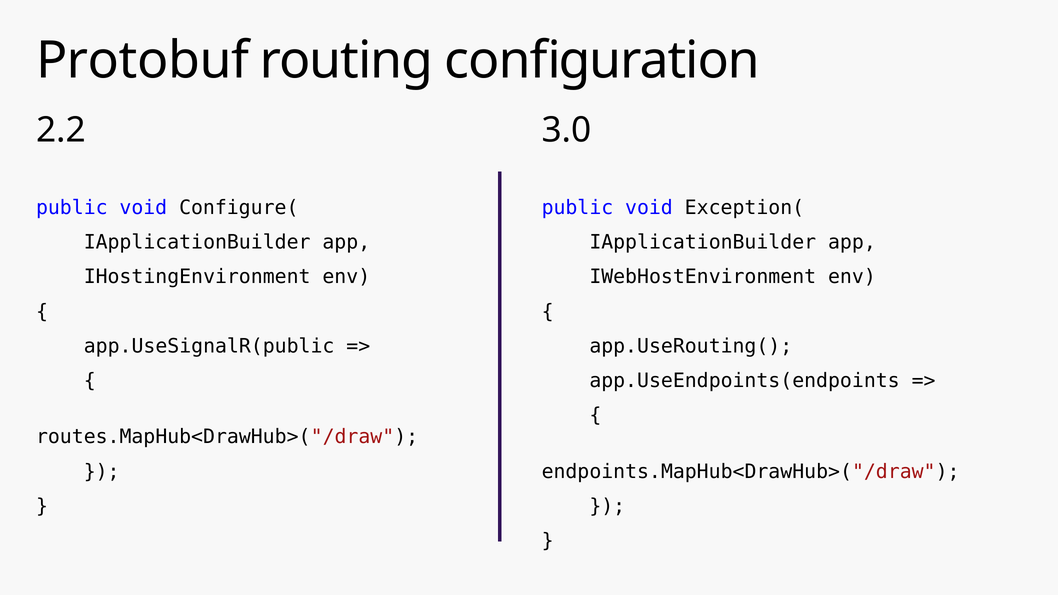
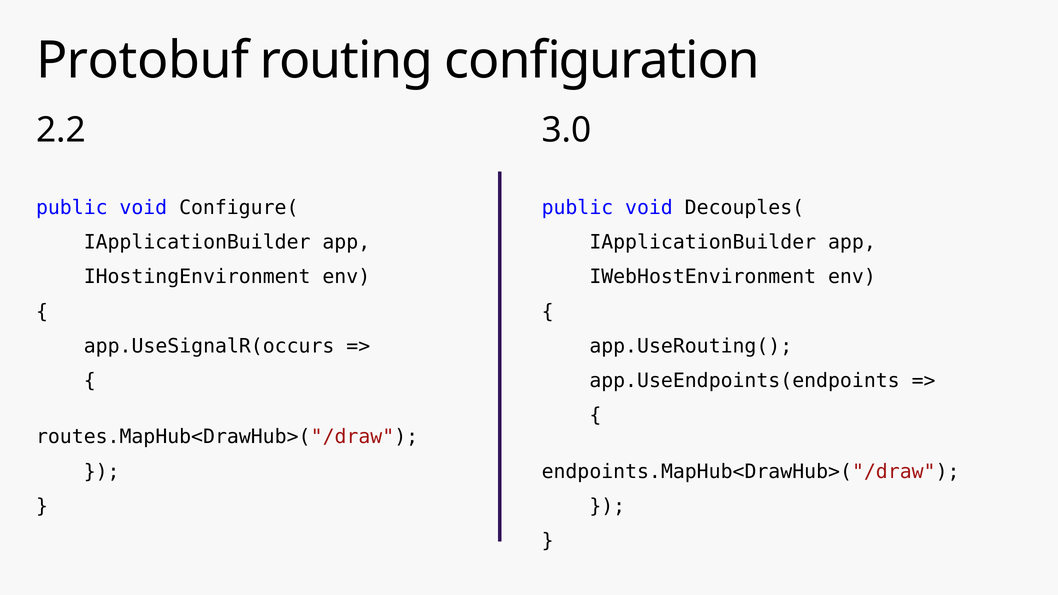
Exception(: Exception( -> Decouples( (744, 208)
app.UseSignalR(public: app.UseSignalR(public -> app.UseSignalR(occurs (209, 346)
